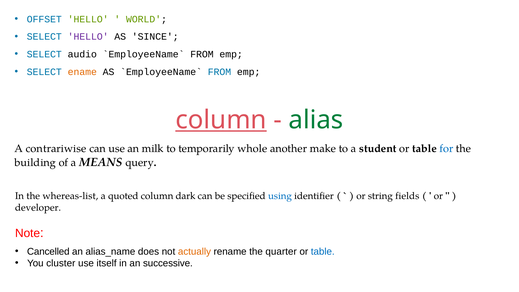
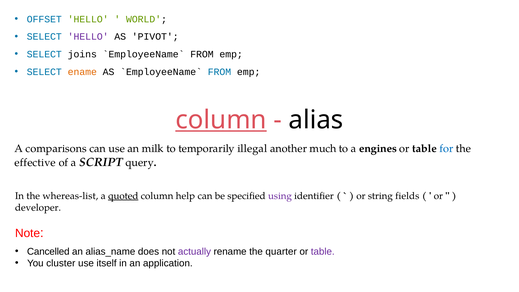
SINCE: SINCE -> PIVOT (155, 37)
audio: audio -> joins (82, 54)
alias colour: green -> black (316, 120)
contrariwise: contrariwise -> comparisons (56, 149)
whole: whole -> illegal (252, 149)
make: make -> much (323, 149)
student: student -> engines (378, 149)
building: building -> effective (35, 163)
MEANS: MEANS -> SCRIPT (101, 162)
quoted underline: none -> present (123, 196)
dark: dark -> help (185, 196)
using colour: blue -> purple (280, 196)
actually colour: orange -> purple (194, 252)
table colour: blue -> purple (323, 252)
successive: successive -> application (168, 263)
